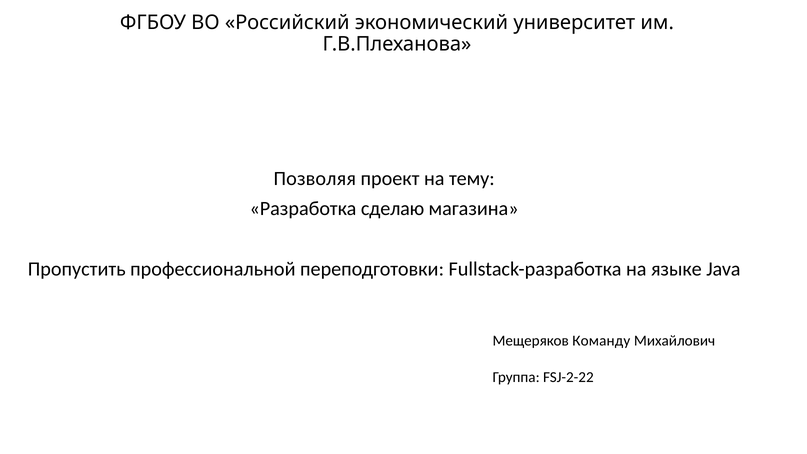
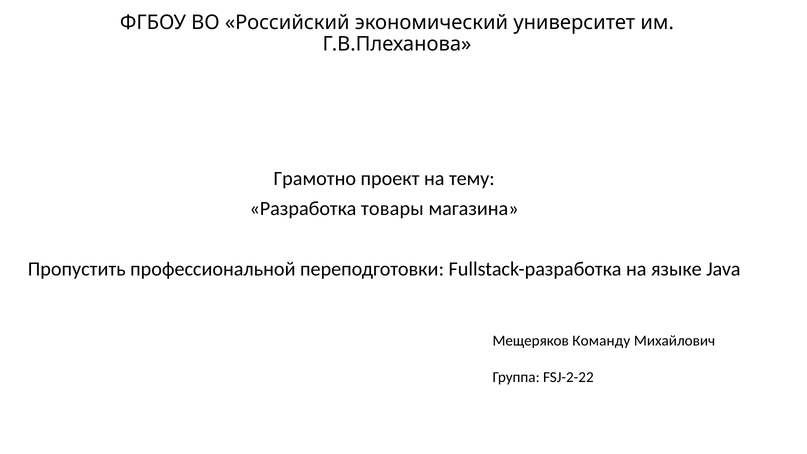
Позволяя: Позволяя -> Грамотно (315, 178)
сделаю: сделаю -> товары (392, 209)
